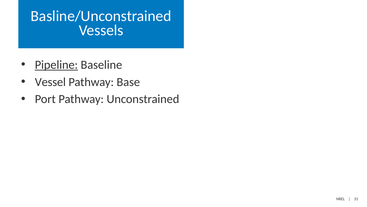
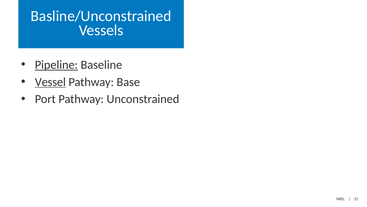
Vessel underline: none -> present (50, 82)
